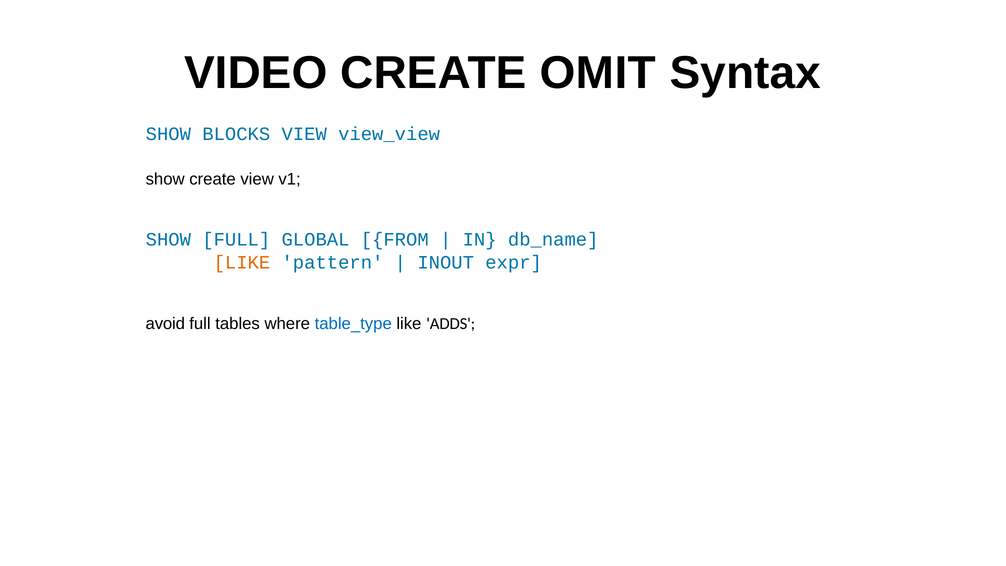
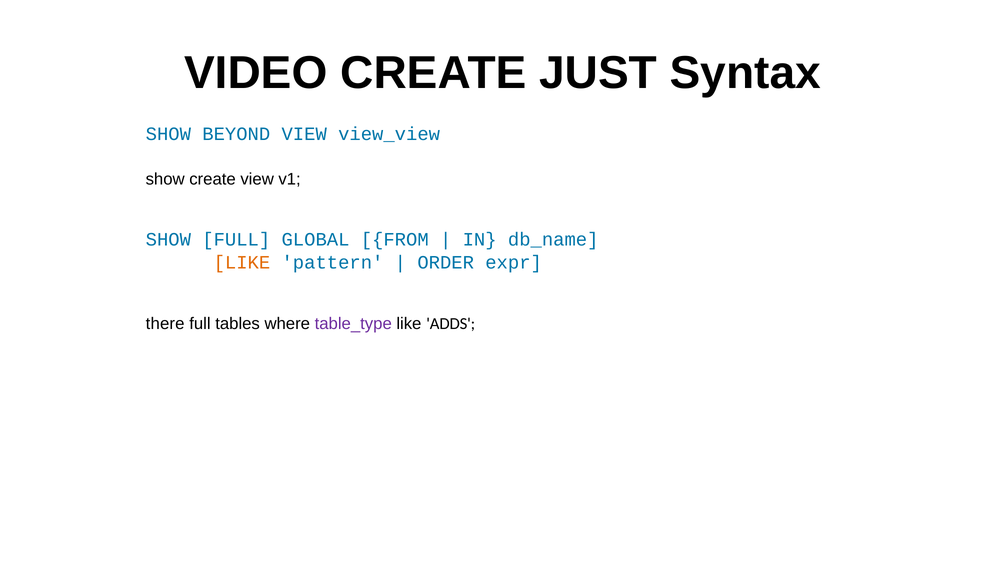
OMIT: OMIT -> JUST (598, 73)
BLOCKS: BLOCKS -> BEYOND (236, 134)
INOUT: INOUT -> ORDER (446, 262)
avoid: avoid -> there (165, 324)
table_type colour: blue -> purple (353, 324)
